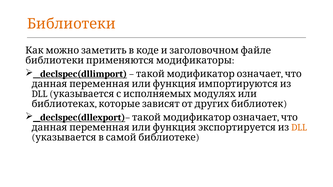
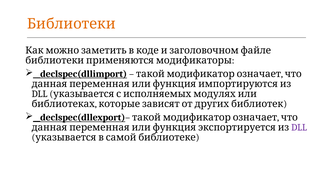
DLL colour: orange -> purple (299, 128)
